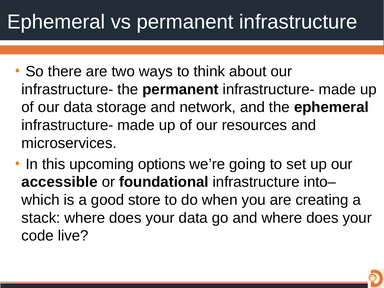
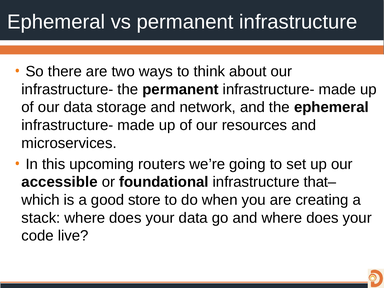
options: options -> routers (162, 164)
into–: into– -> that– (320, 182)
